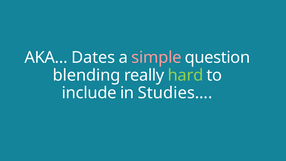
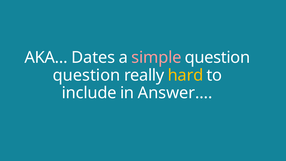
blending: blending -> question (86, 75)
hard colour: light green -> yellow (185, 75)
Studies…: Studies… -> Answer… (175, 93)
